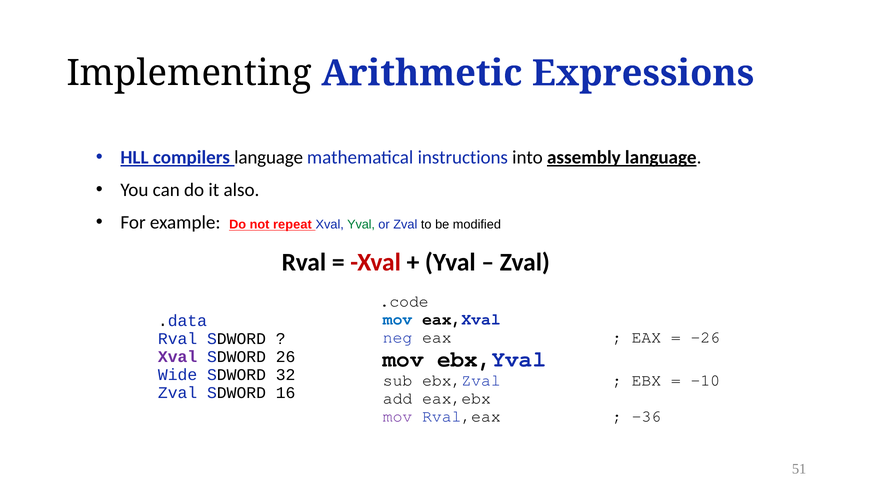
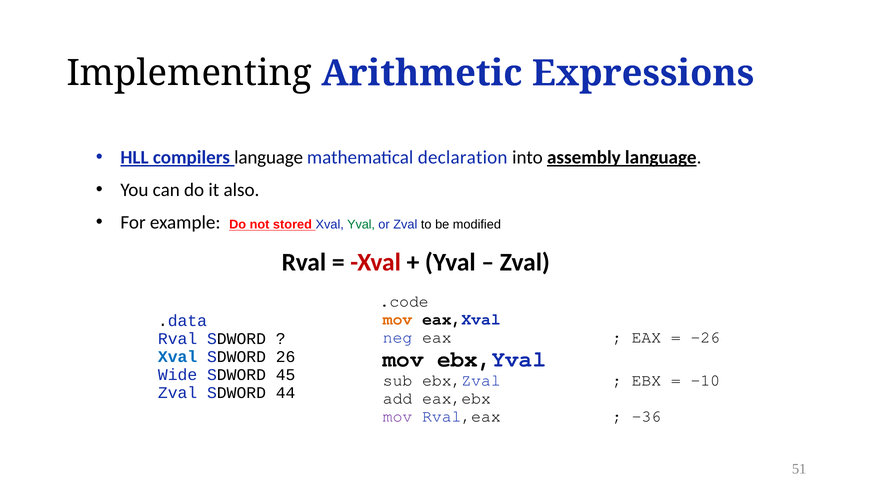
instructions: instructions -> declaration (463, 158)
repeat: repeat -> stored (292, 225)
mov colour: blue -> orange (398, 319)
Xval colour: purple -> blue (178, 357)
32: 32 -> 45 (286, 375)
16: 16 -> 44 (286, 393)
